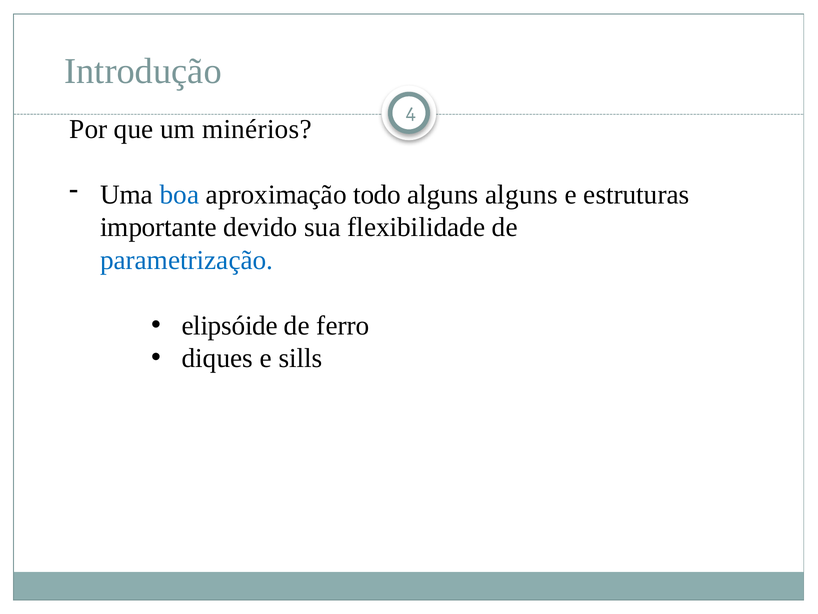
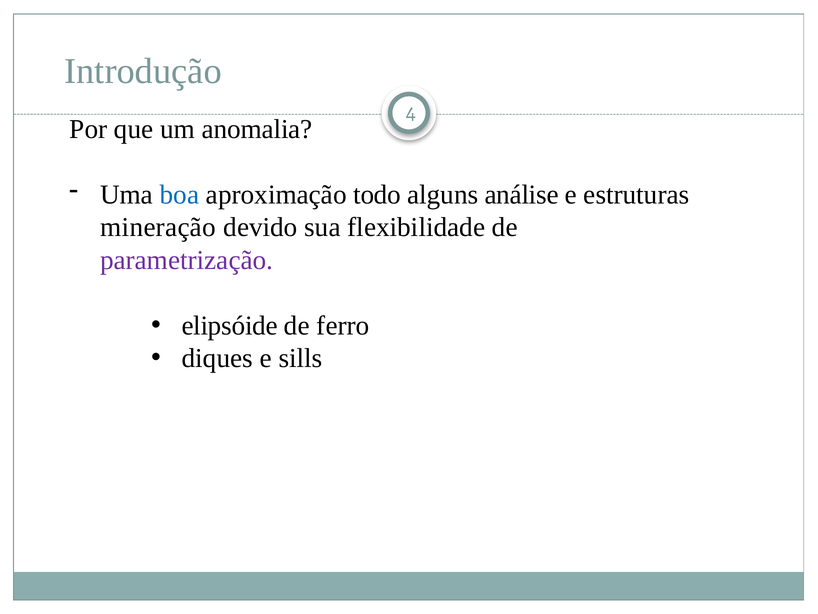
minérios: minérios -> anomalia (257, 129)
alguns alguns: alguns -> análise (522, 194)
importante: importante -> mineração (158, 227)
parametrização colour: blue -> purple (187, 260)
